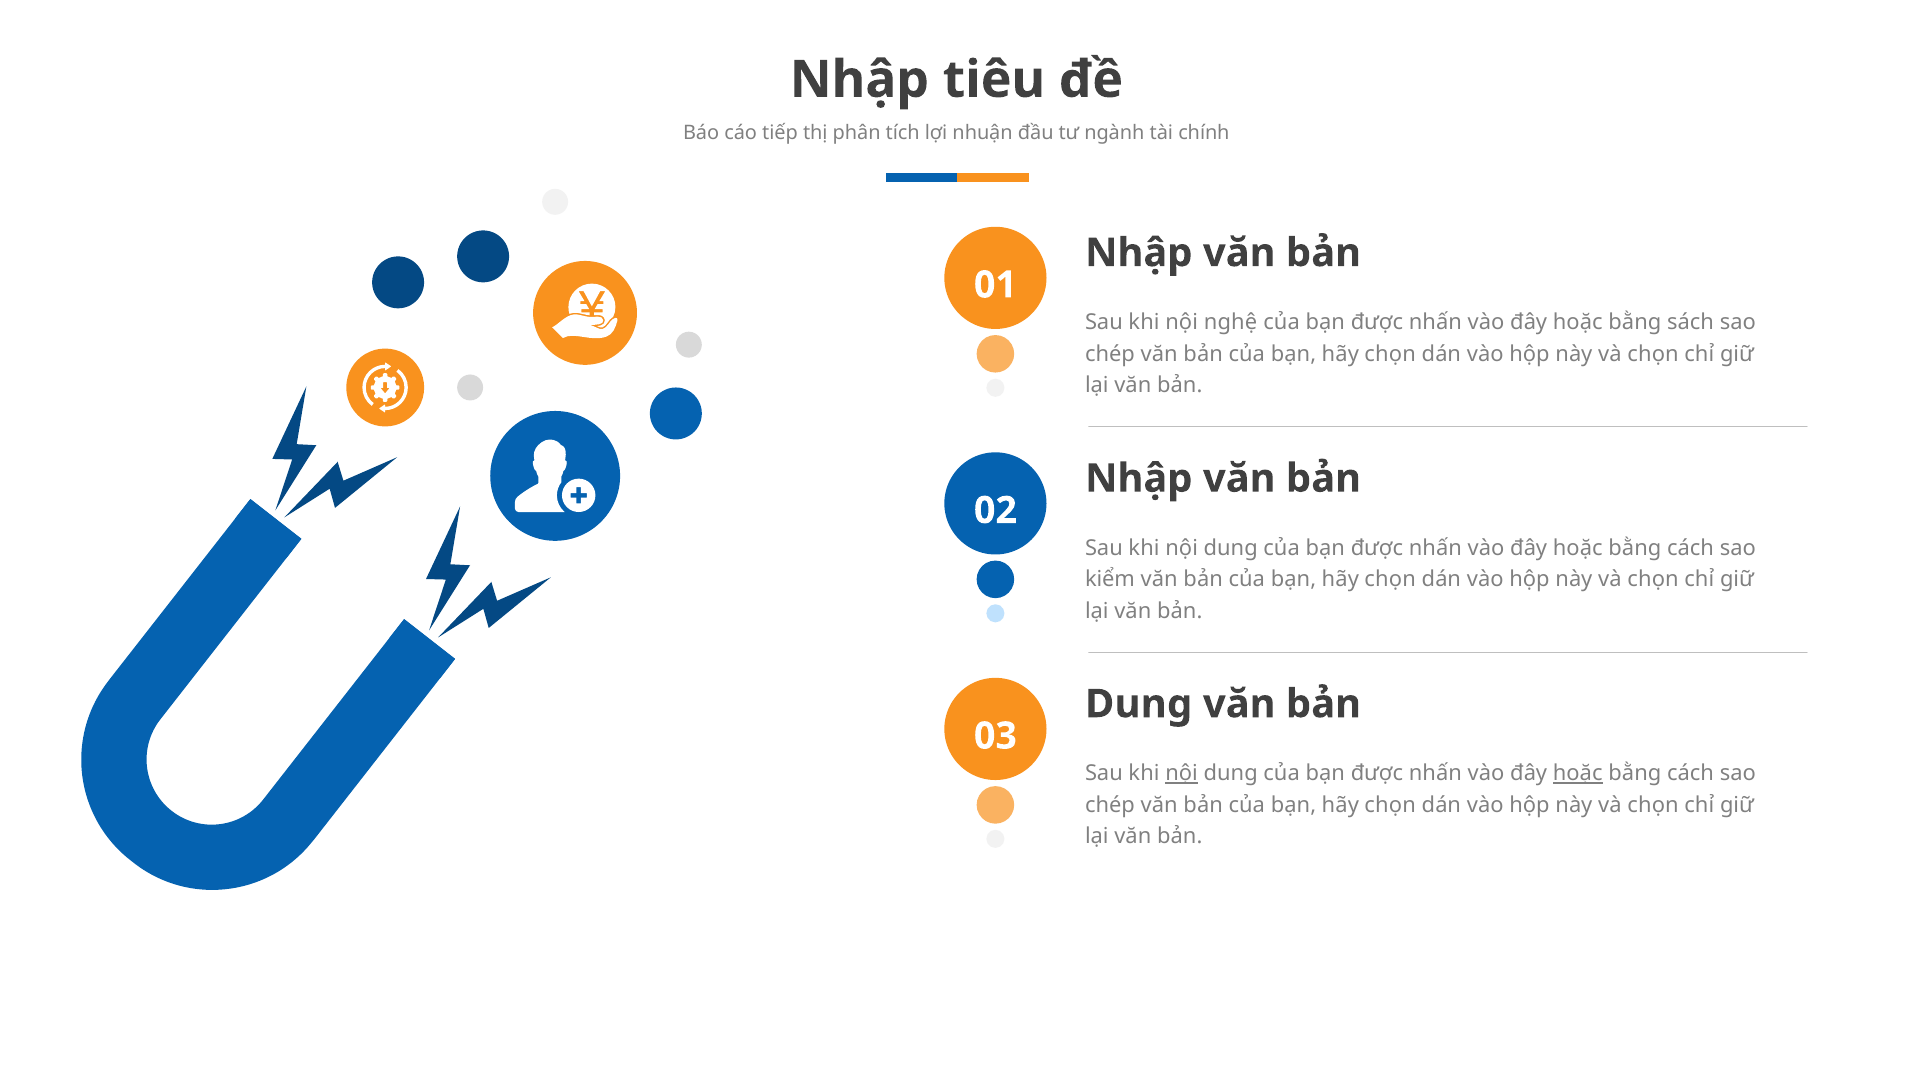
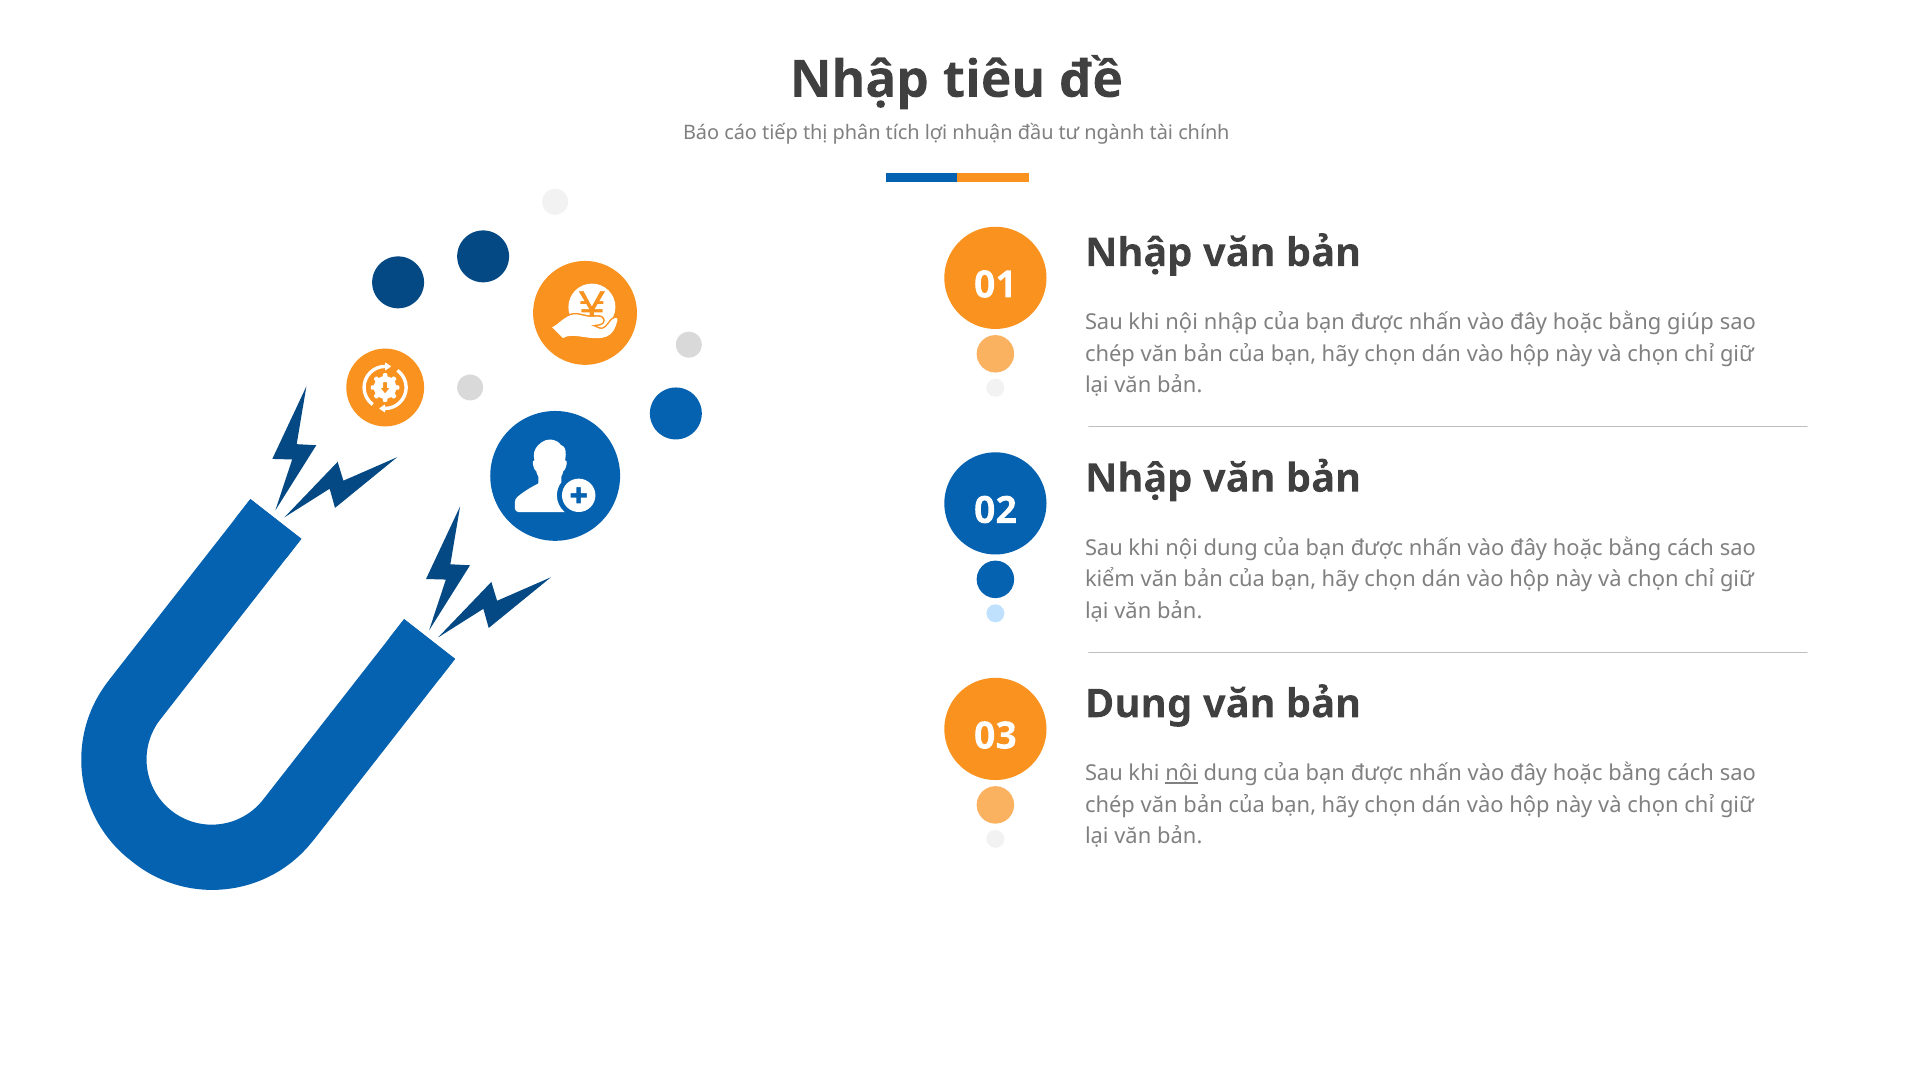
nội nghệ: nghệ -> nhập (1231, 322)
sách: sách -> giúp (1690, 322)
hoặc underline: present -> none (1578, 774)
